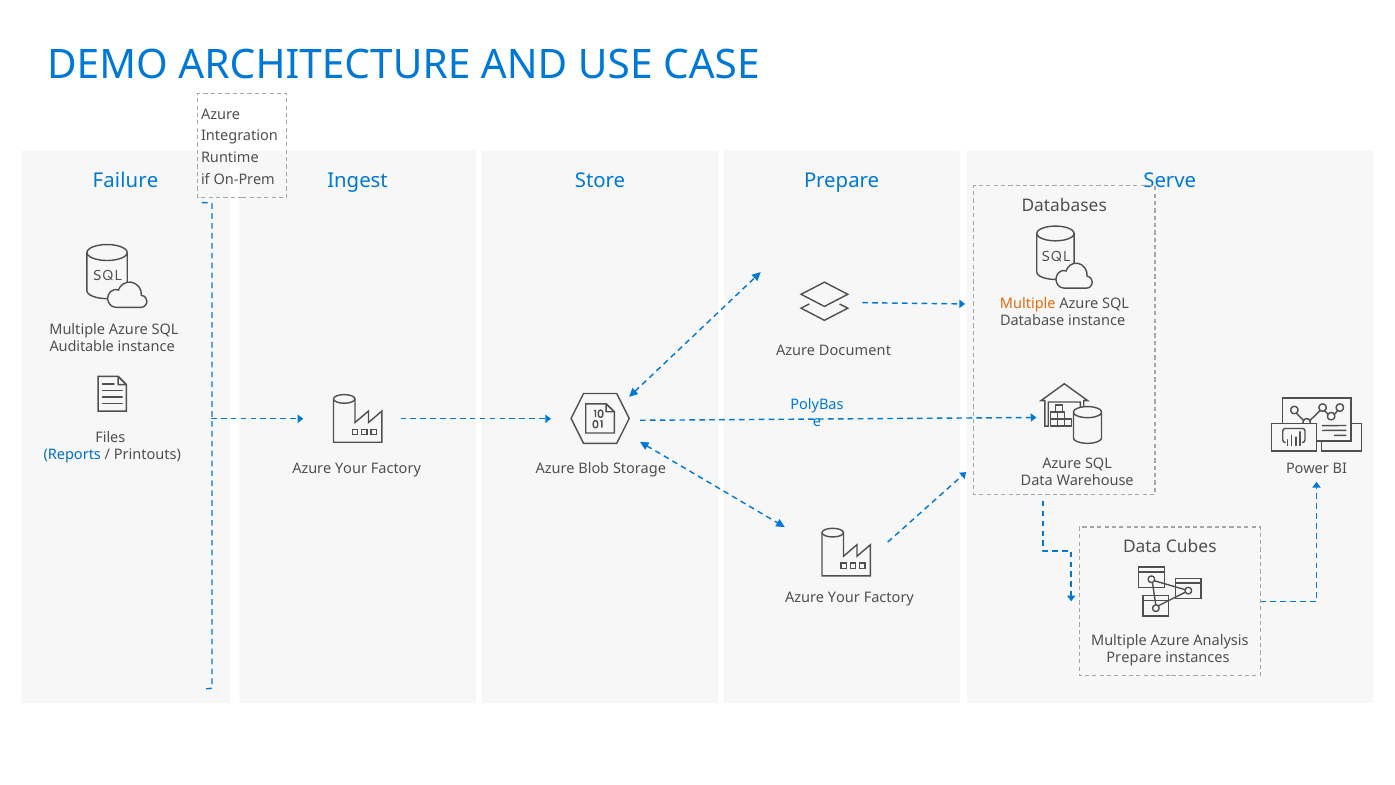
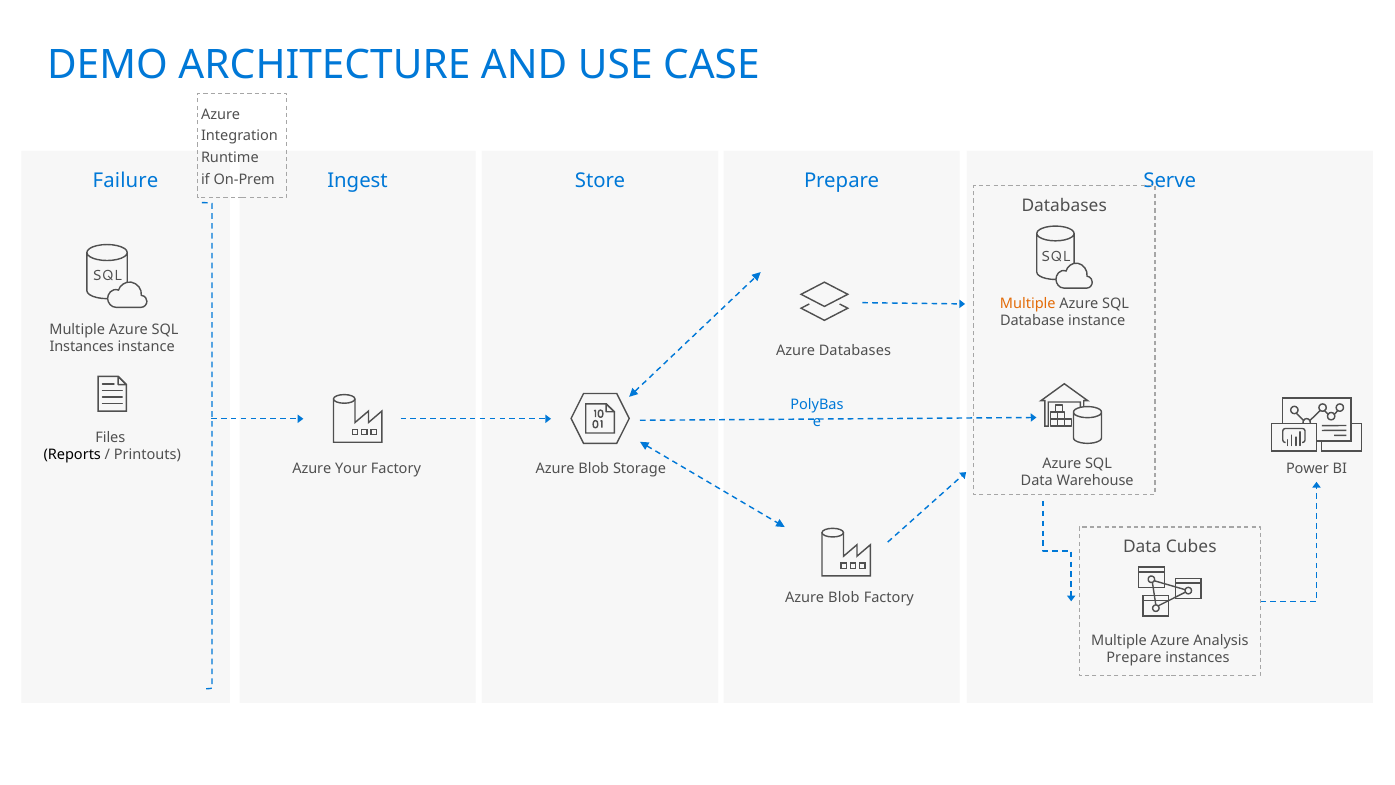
Auditable: Auditable -> Instances (82, 347)
Azure Document: Document -> Databases (855, 350)
Reports colour: blue -> black (72, 455)
Your: Your -> Blob (844, 598)
